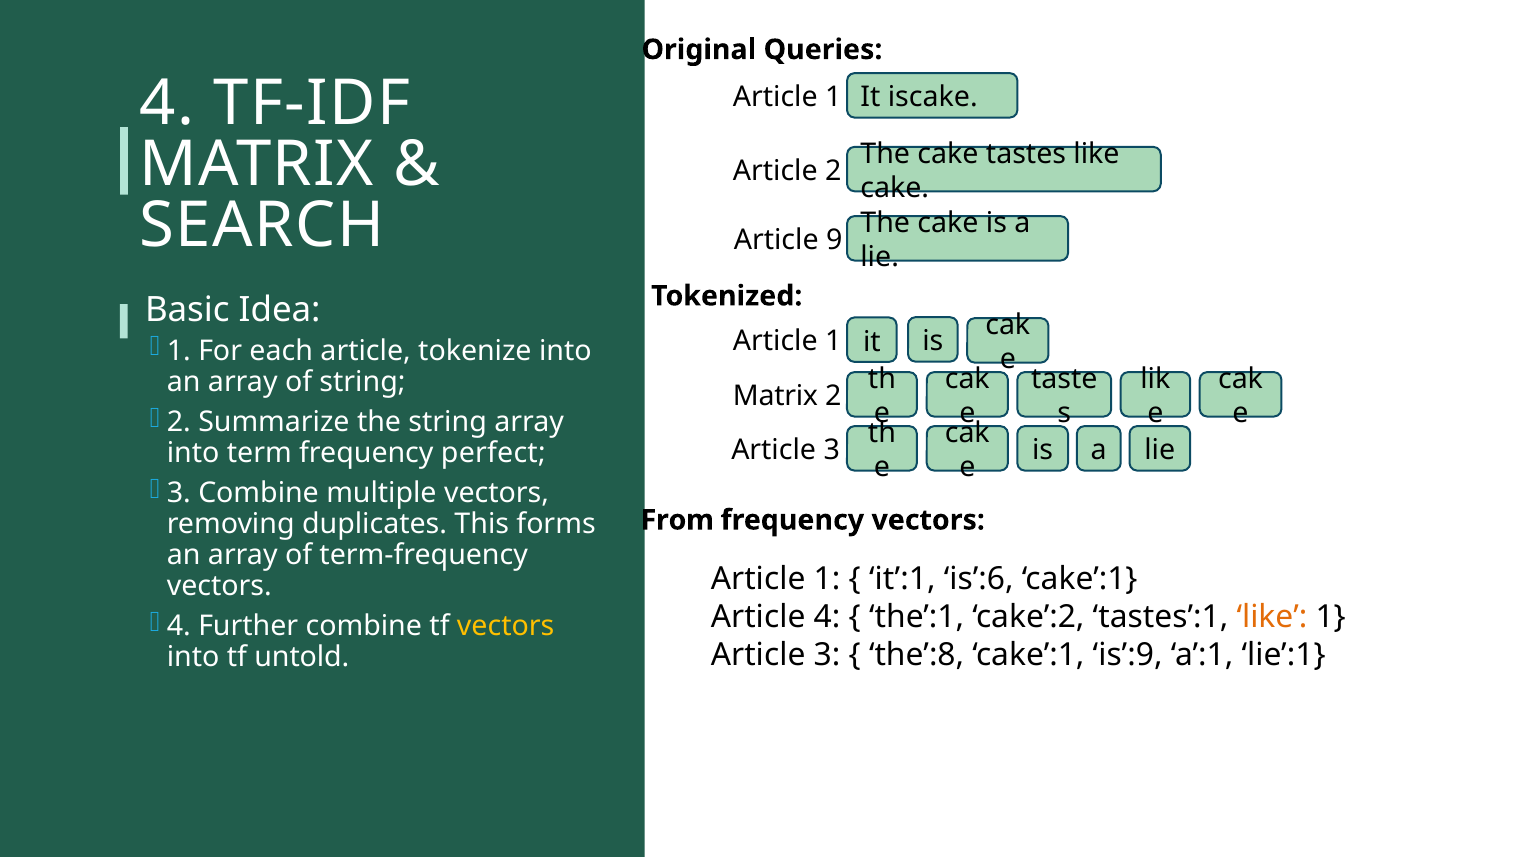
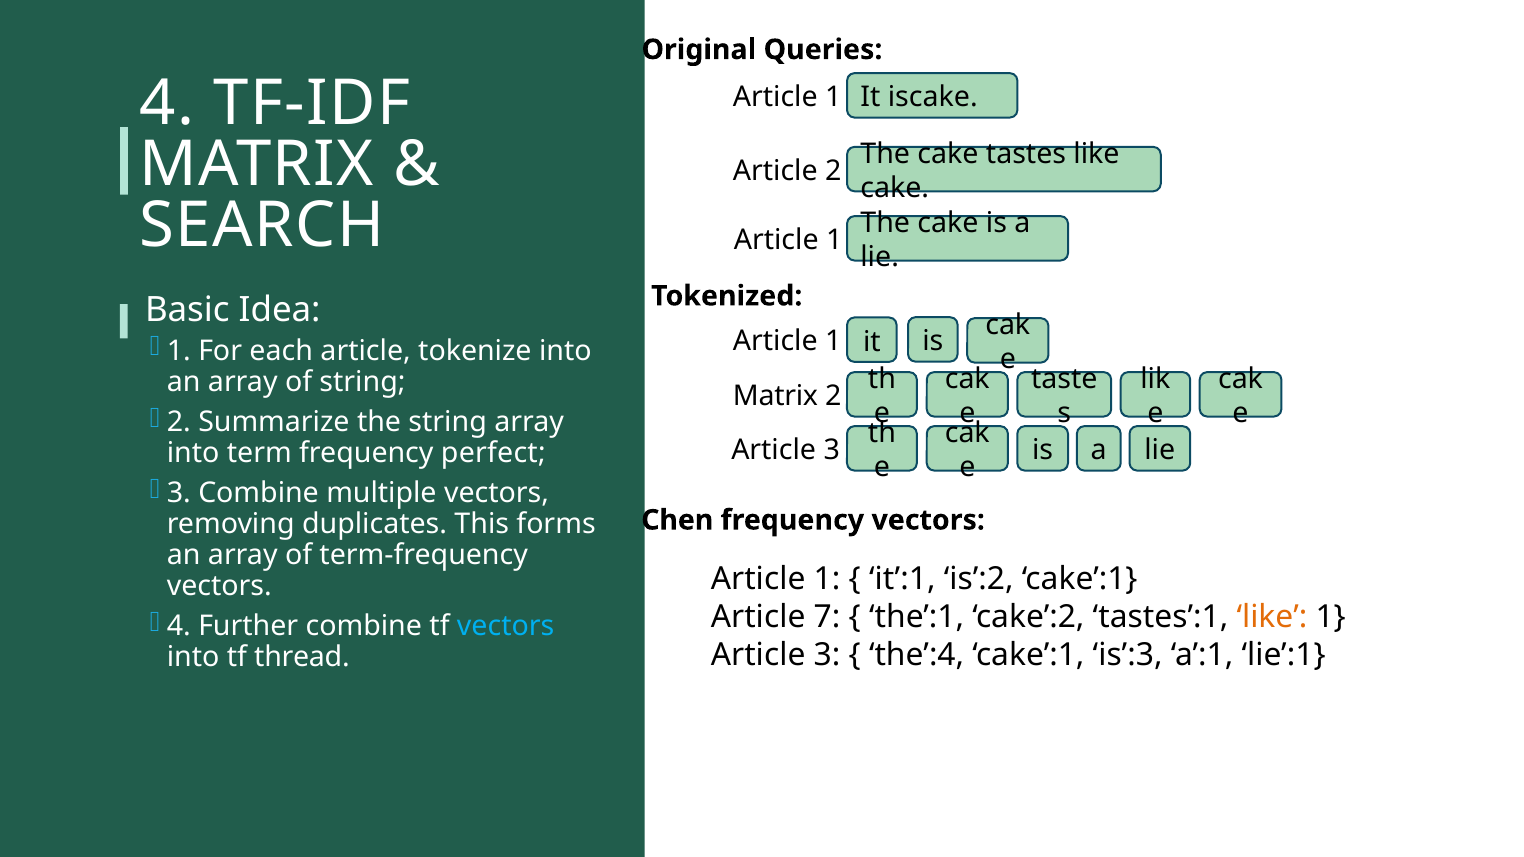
9: 9 -> 1 (834, 240)
From: From -> Chen (677, 520)
is’:6: is’:6 -> is’:2 (979, 579)
Article 4: 4 -> 7 (827, 618)
vectors colour: yellow -> light blue (506, 626)
the’:8: the’:8 -> the’:4 (917, 656)
is’:9: is’:9 -> is’:3 (1128, 656)
untold: untold -> thread (302, 657)
